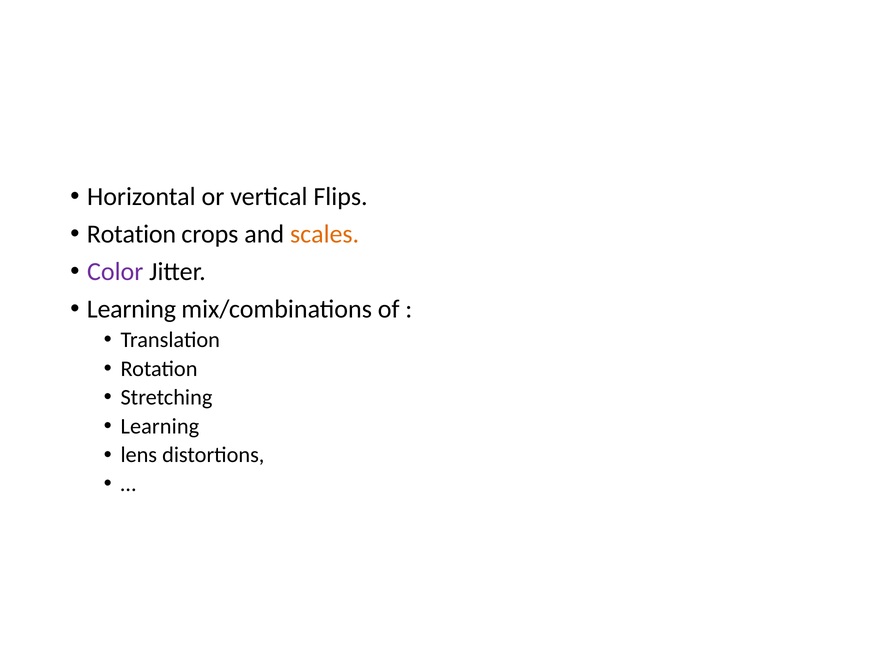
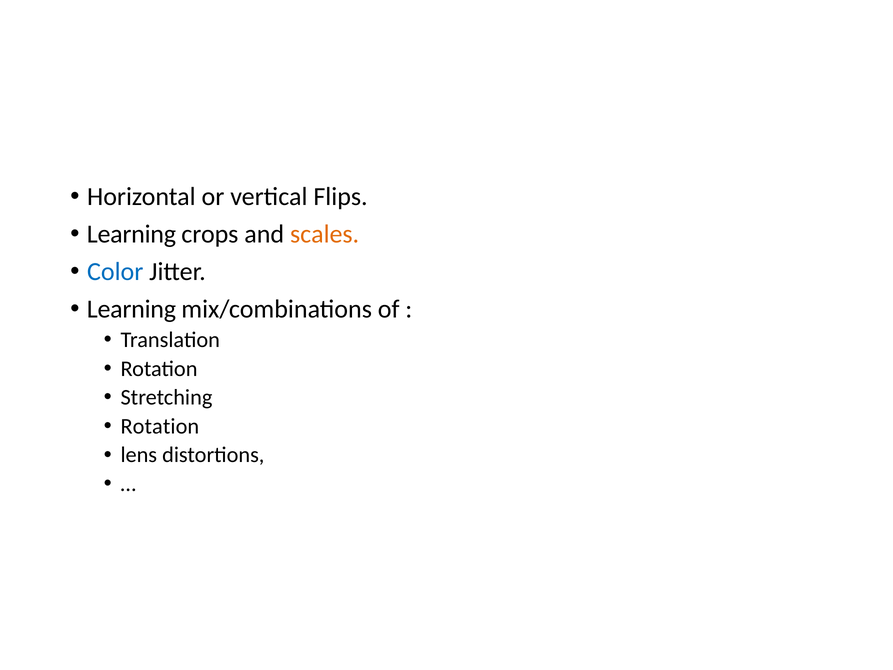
Rotation: Rotation -> Learning (131, 234)
Color colour: purple -> blue (115, 272)
Learning: Learning -> Rotation (160, 426)
